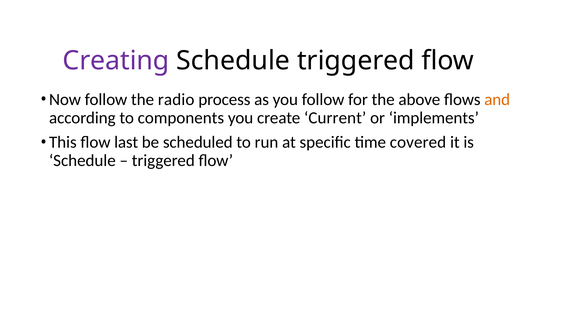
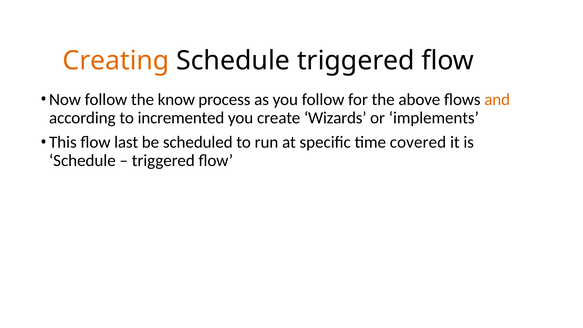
Creating colour: purple -> orange (116, 61)
radio: radio -> know (176, 100)
components: components -> incremented (181, 118)
Current: Current -> Wizards (335, 118)
